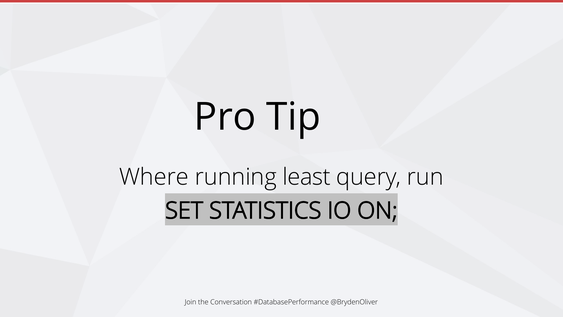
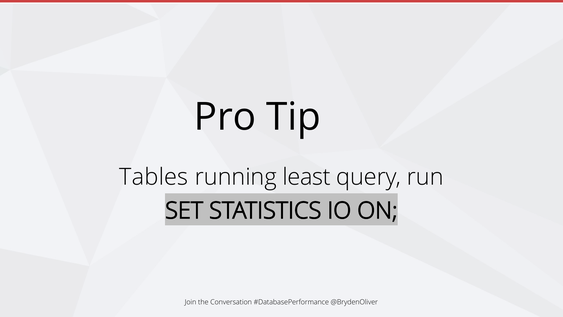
Where: Where -> Tables (154, 177)
